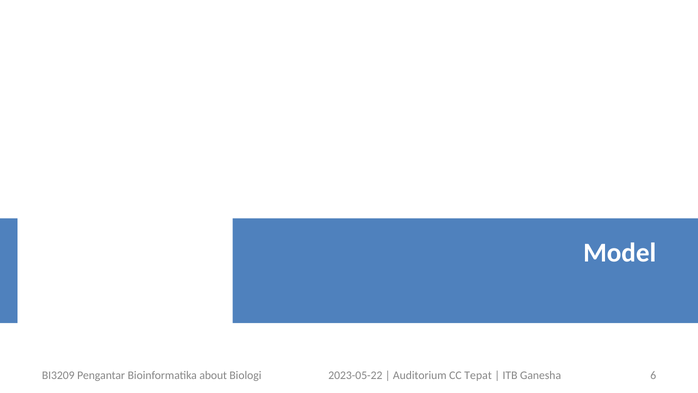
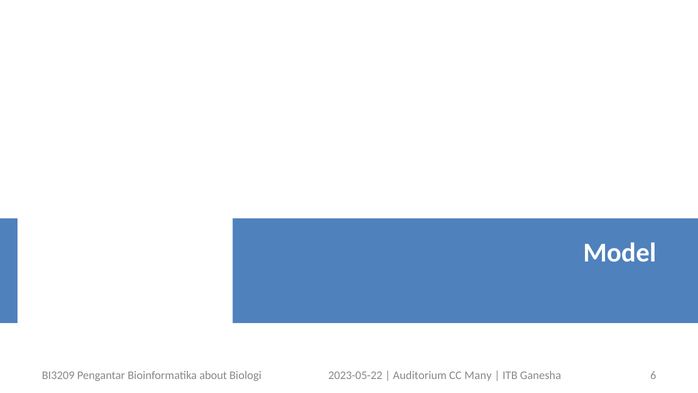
Tepat: Tepat -> Many (478, 375)
